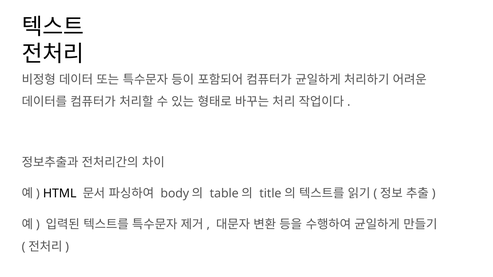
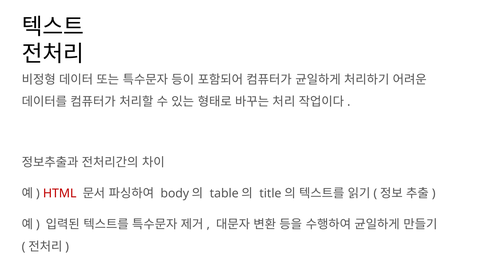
HTML colour: black -> red (60, 194)
